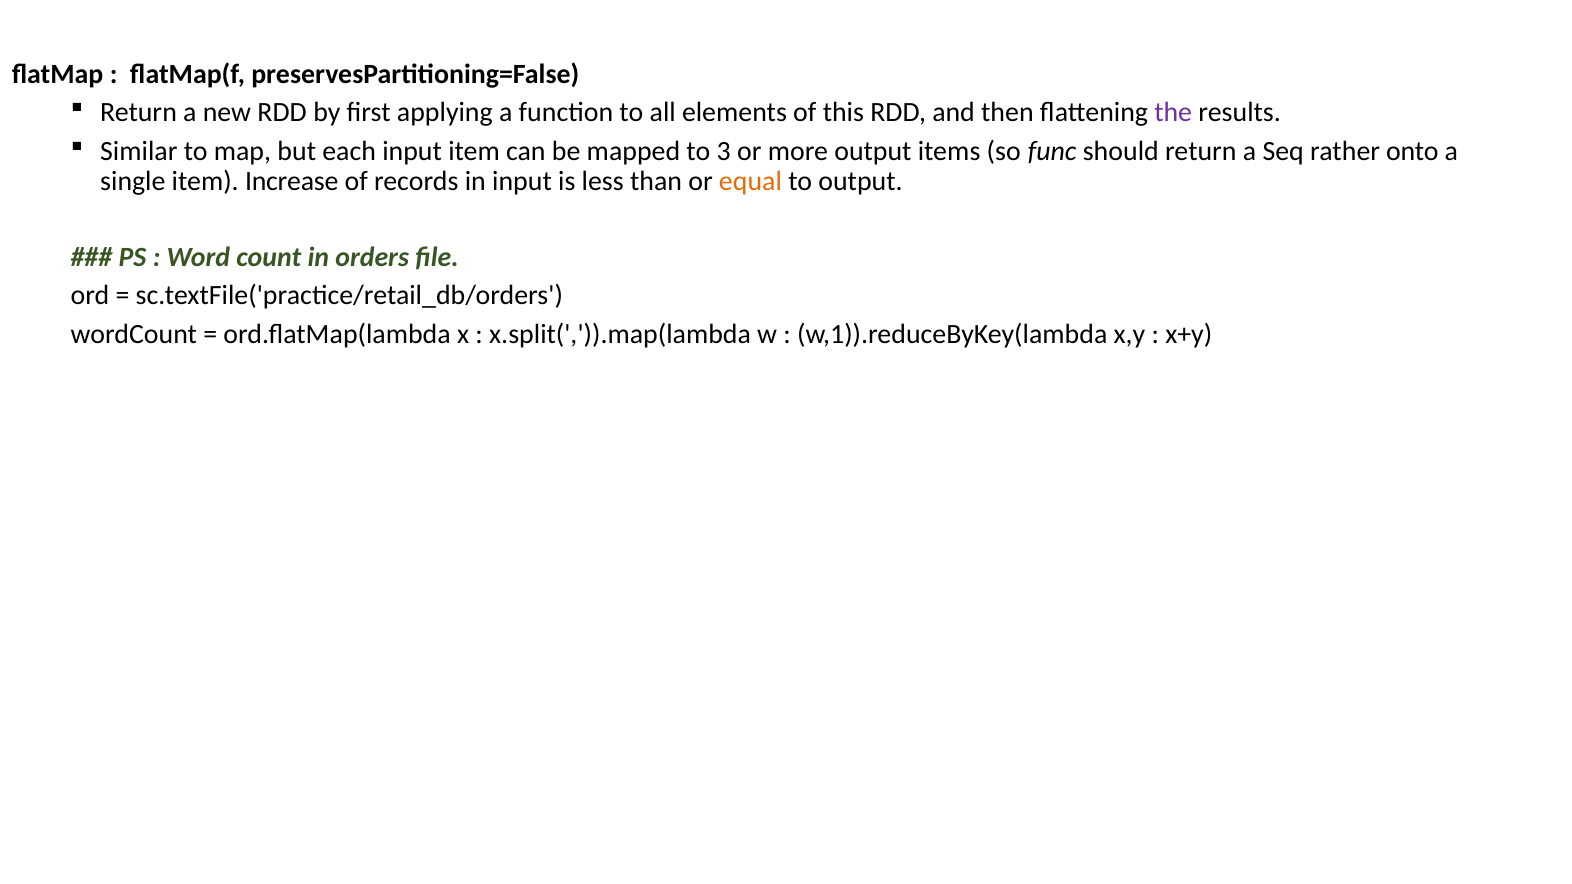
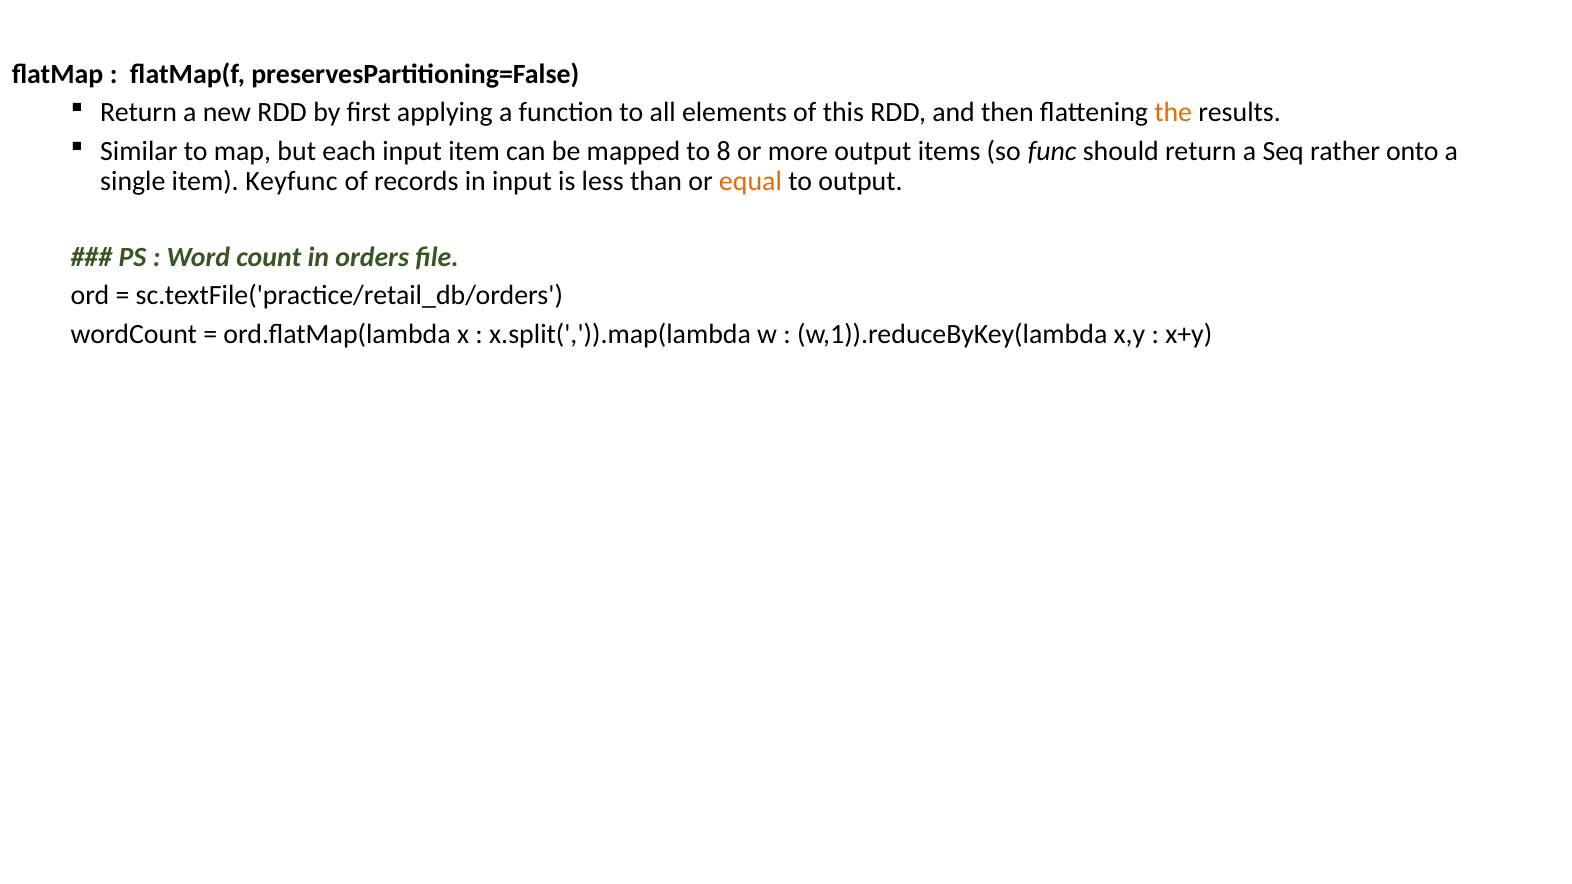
the colour: purple -> orange (1173, 113)
3: 3 -> 8 (724, 151)
Increase: Increase -> Keyfunc (291, 181)
